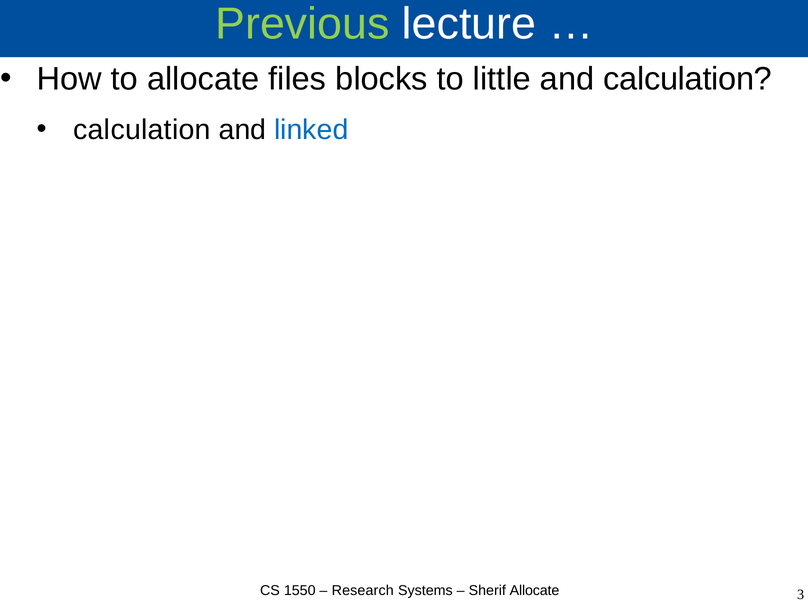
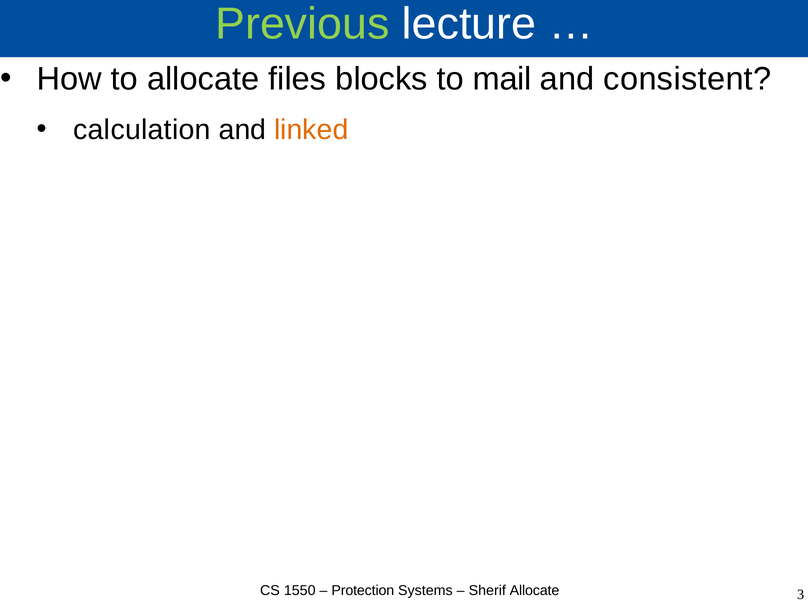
little: little -> mail (502, 79)
and calculation: calculation -> consistent (687, 79)
linked colour: blue -> orange (311, 130)
Research: Research -> Protection (363, 590)
